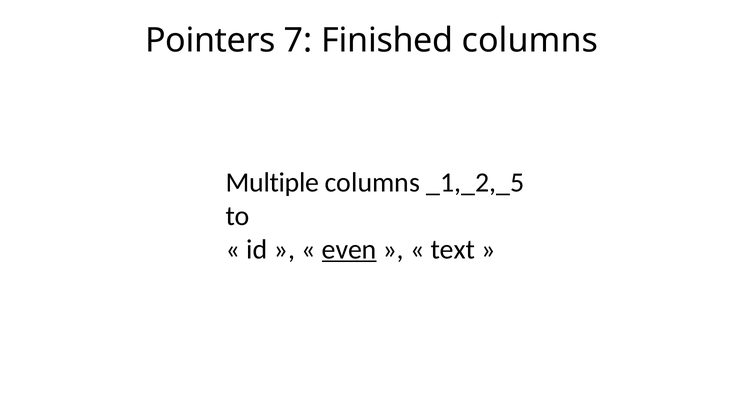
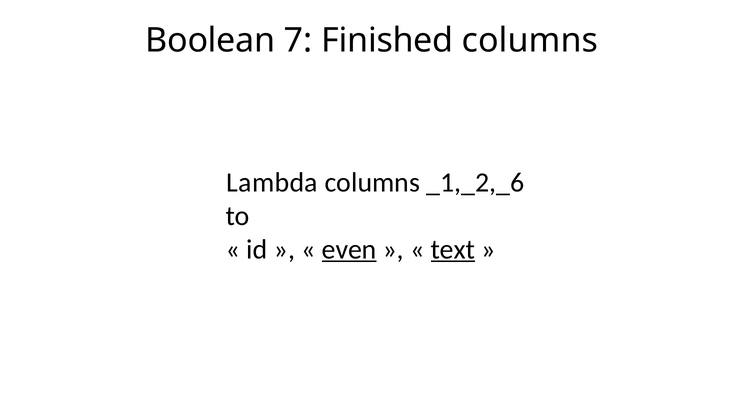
Pointers: Pointers -> Boolean (210, 41)
Multiple: Multiple -> Lambda (272, 183)
_1,_2,_5: _1,_2,_5 -> _1,_2,_6 (475, 183)
text underline: none -> present (453, 250)
